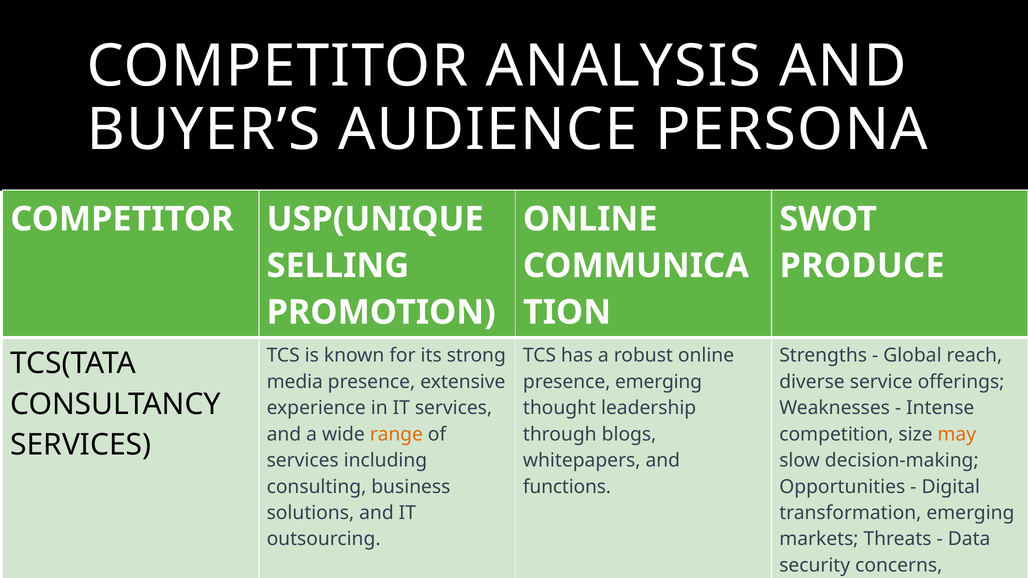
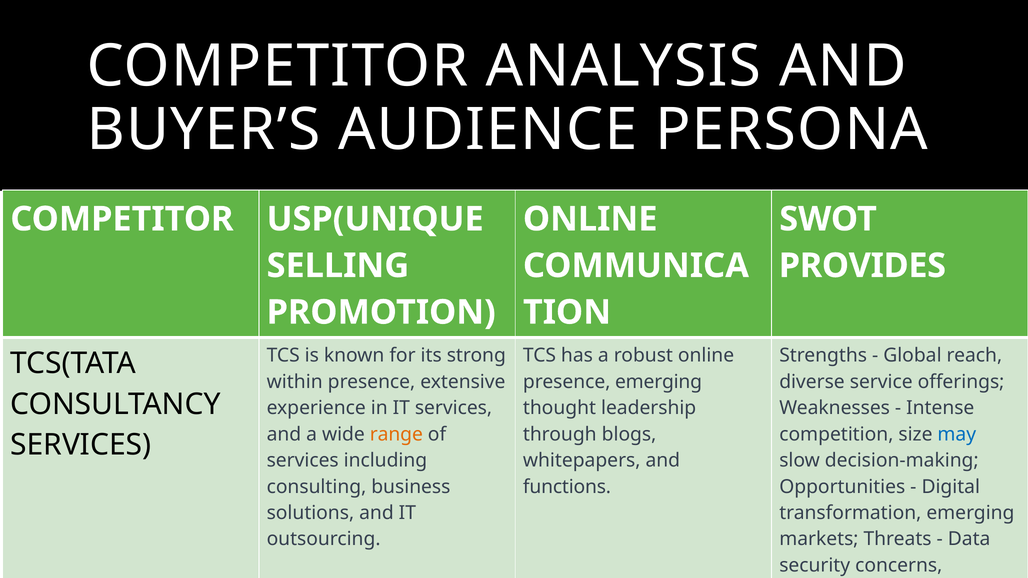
PRODUCE: PRODUCE -> PROVIDES (862, 266)
media: media -> within (295, 382)
may colour: orange -> blue (957, 434)
